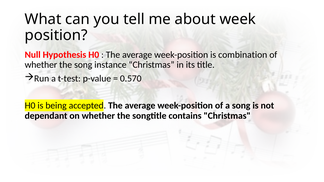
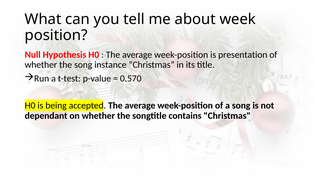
combination: combination -> presentation (243, 55)
